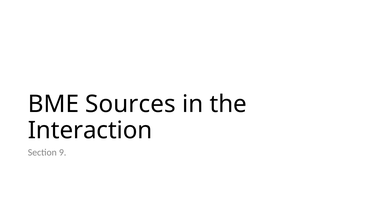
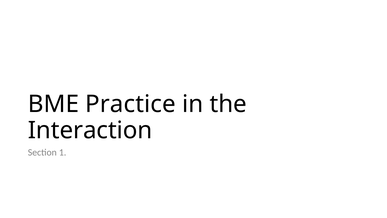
Sources: Sources -> Practice (130, 104)
9: 9 -> 1 (63, 152)
